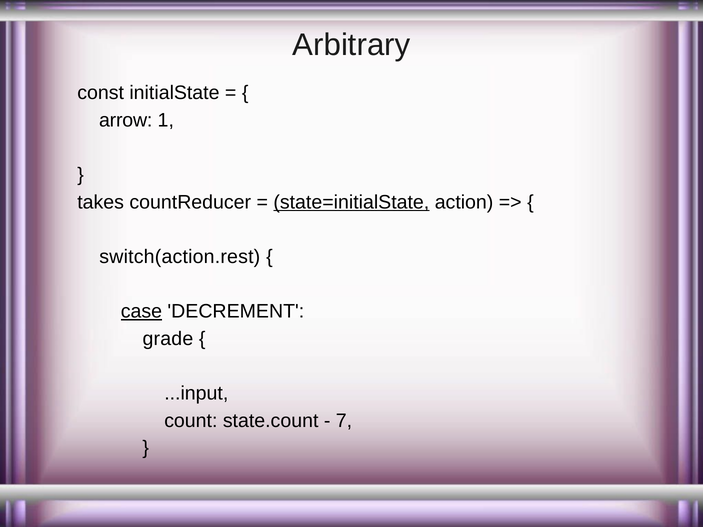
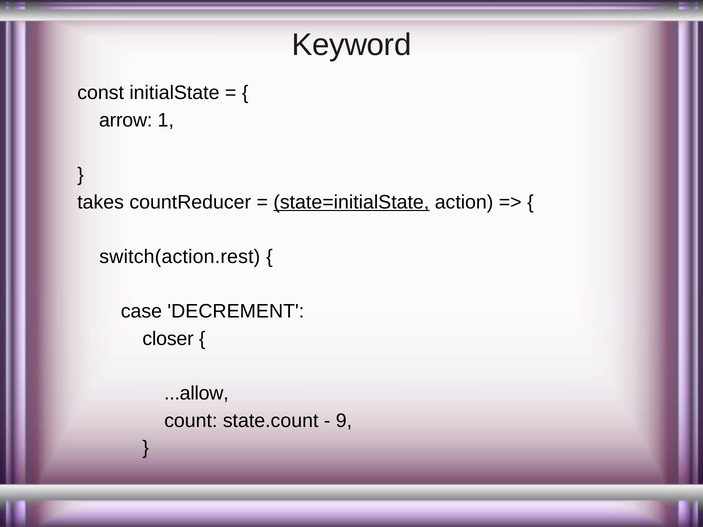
Arbitrary: Arbitrary -> Keyword (352, 45)
case underline: present -> none (141, 312)
grade: grade -> closer (168, 339)
...input: ...input -> ...allow (196, 394)
7: 7 -> 9 (344, 421)
